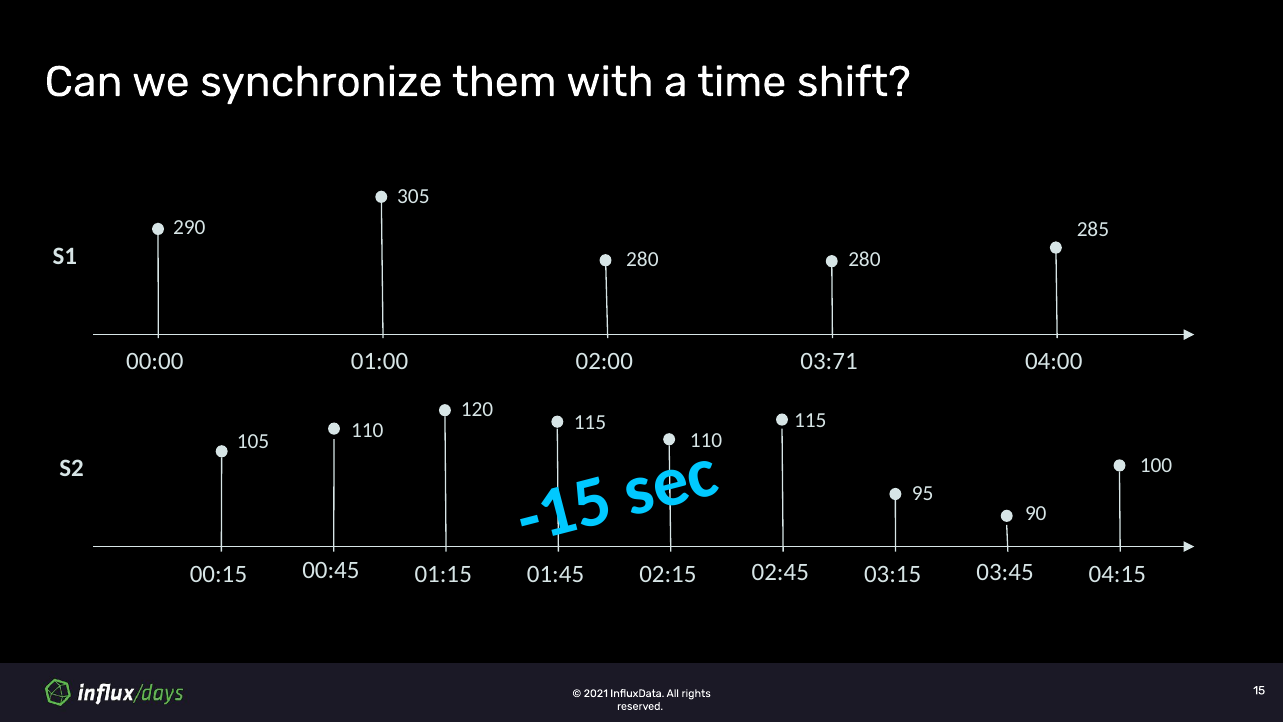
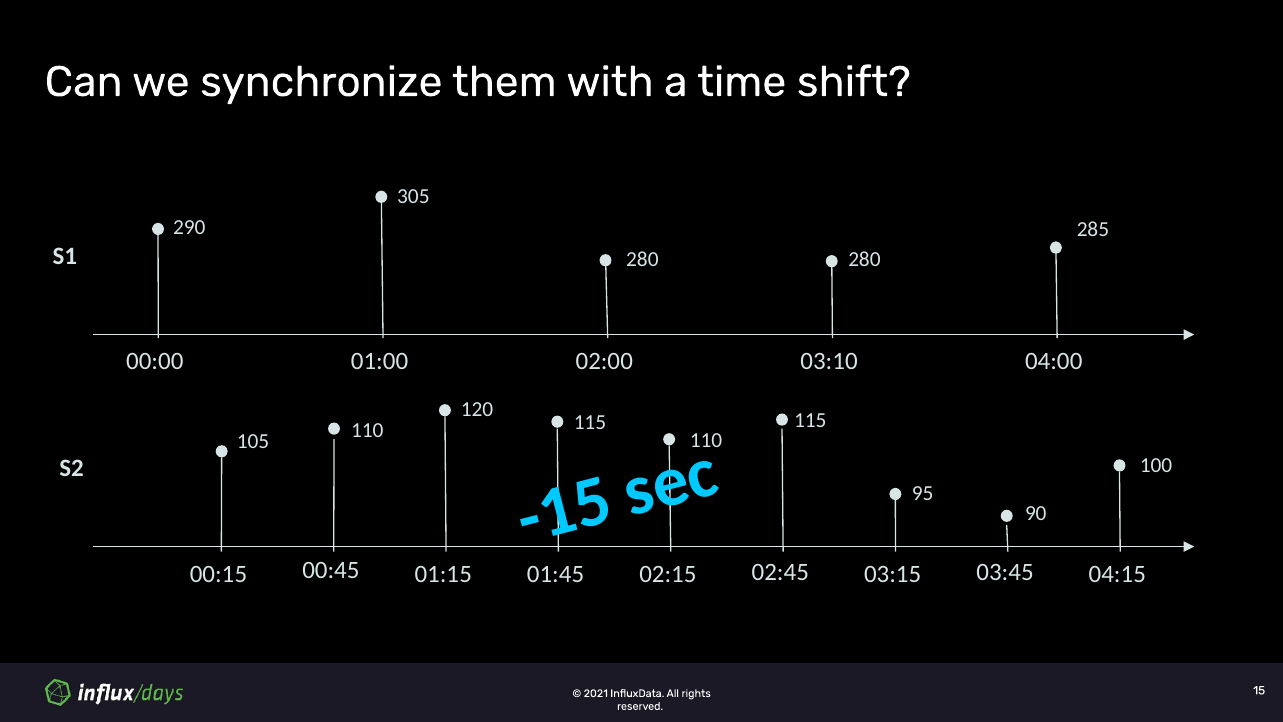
03:71: 03:71 -> 03:10 (829, 361)
